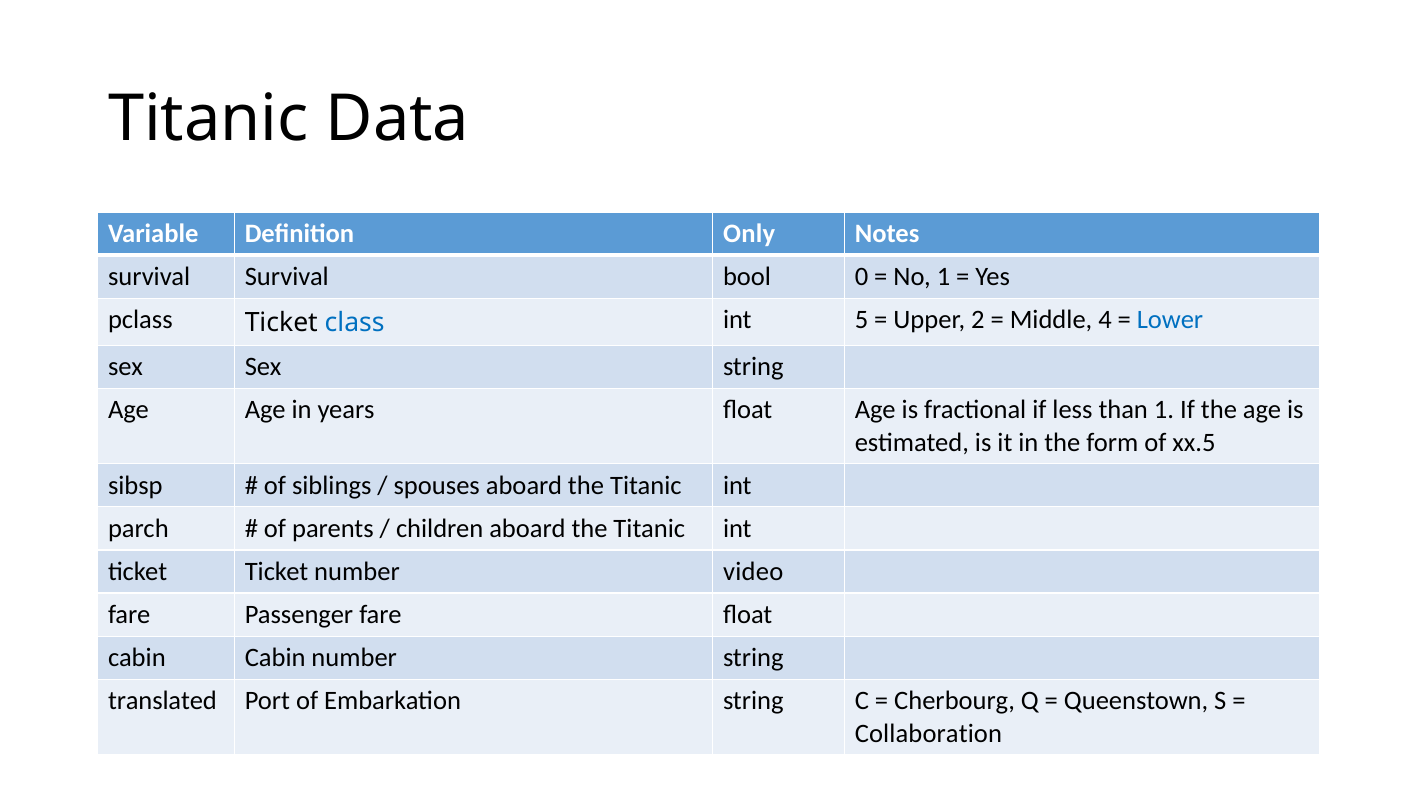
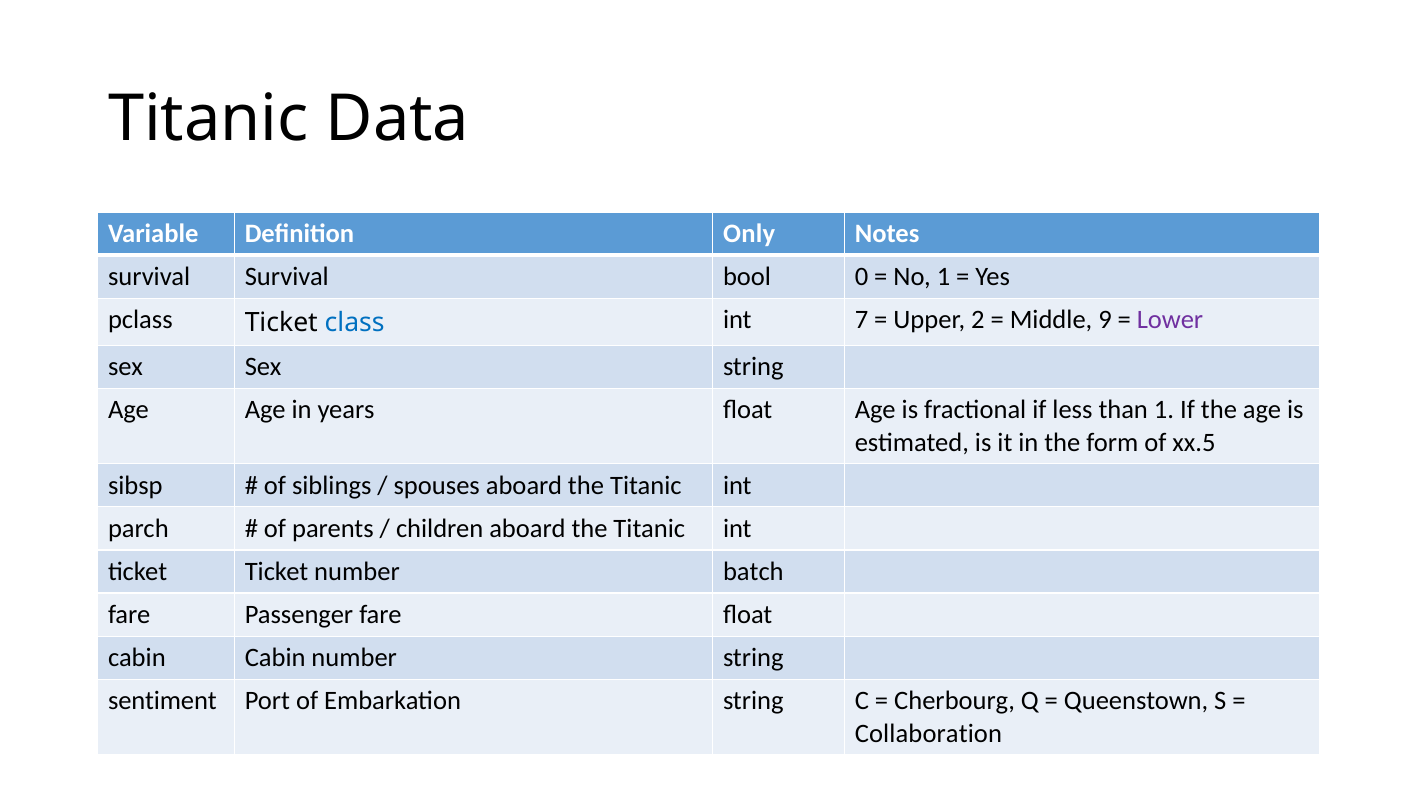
5: 5 -> 7 (862, 320)
4: 4 -> 9 (1105, 320)
Lower colour: blue -> purple (1170, 320)
video: video -> batch (753, 572)
translated: translated -> sentiment (162, 701)
